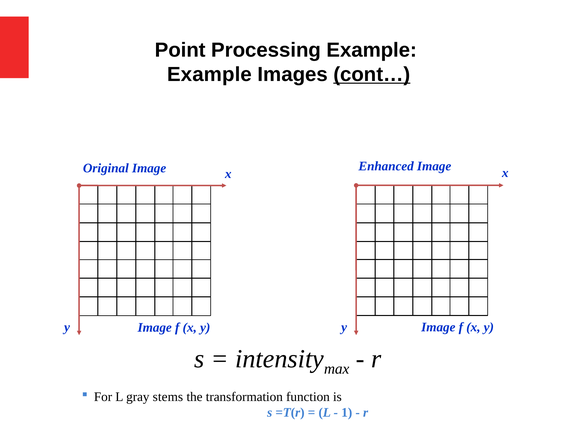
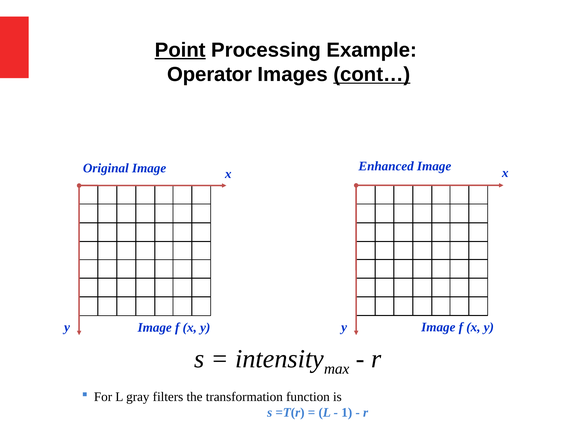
Point underline: none -> present (180, 50)
Example: Example -> Operator (210, 75)
stems: stems -> filters (168, 397)
